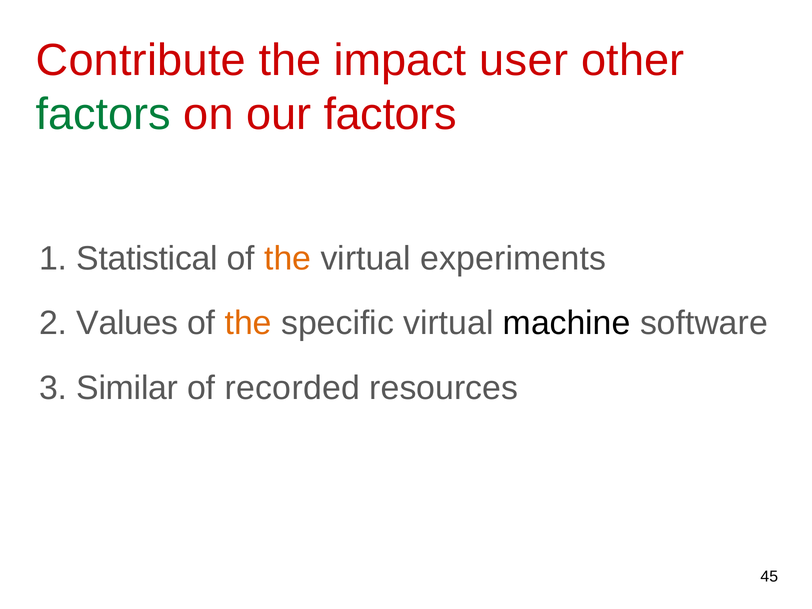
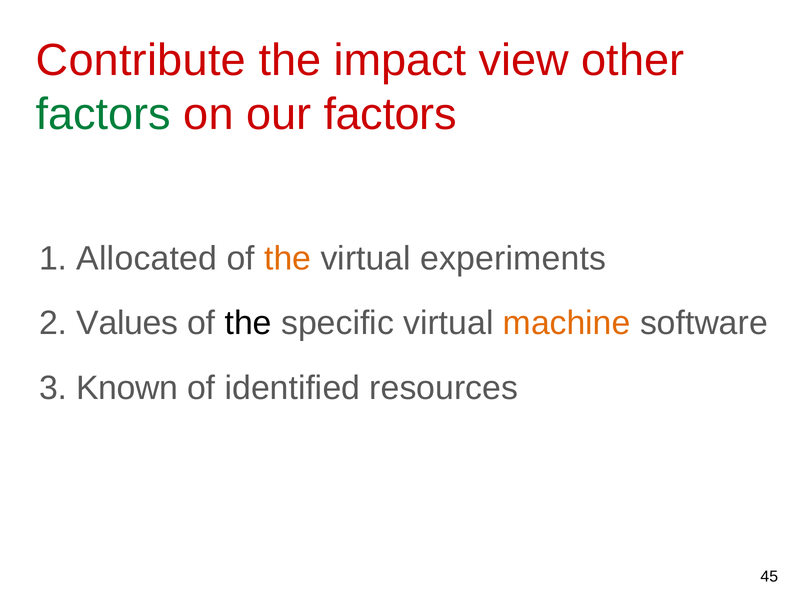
user: user -> view (524, 60)
Statistical: Statistical -> Allocated (147, 258)
the colour: orange -> black (248, 323)
machine colour: black -> orange (567, 323)
Similar: Similar -> Known (127, 388)
recorded: recorded -> identified (292, 388)
